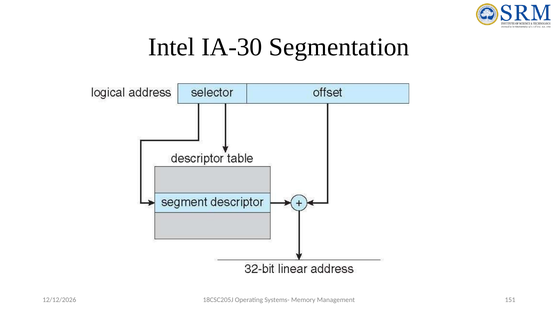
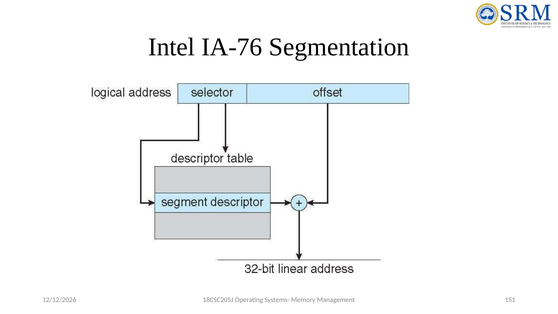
IA-30: IA-30 -> IA-76 (232, 47)
